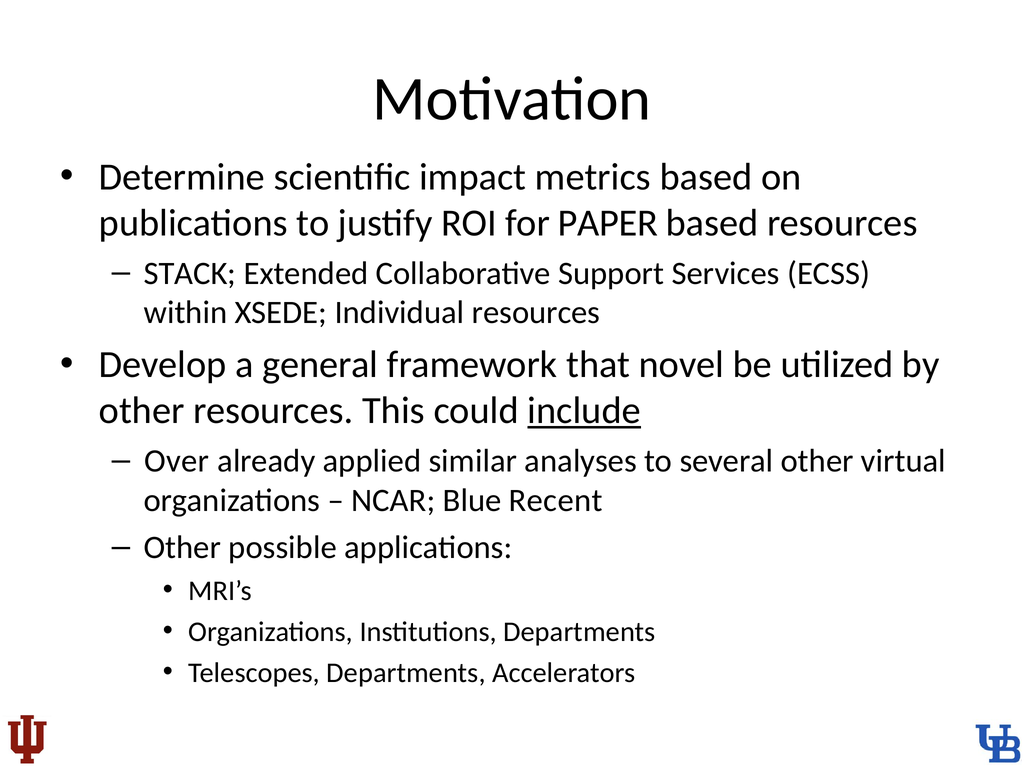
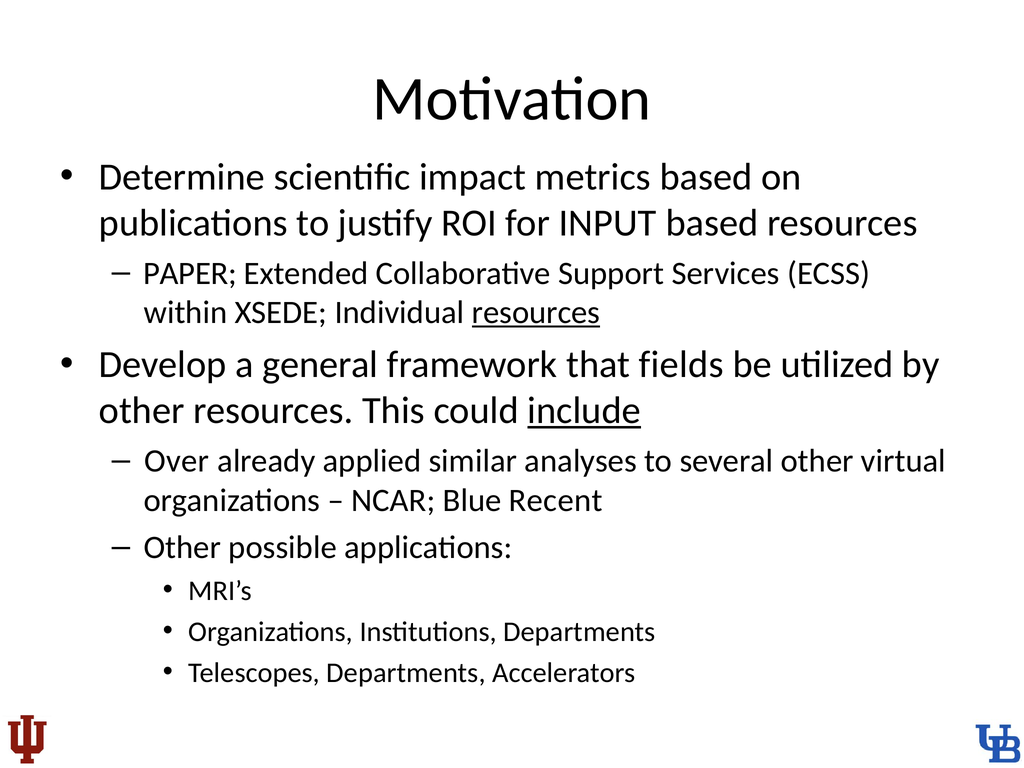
PAPER: PAPER -> INPUT (608, 223)
STACK: STACK -> PAPER (190, 273)
resources underline: none -> present (536, 312)
novel: novel -> fields (681, 365)
